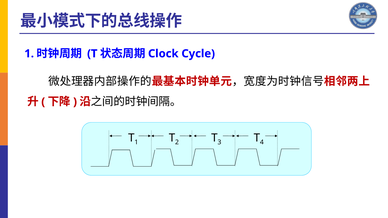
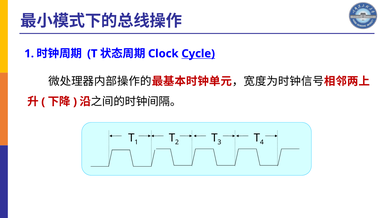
Cycle underline: none -> present (198, 54)
